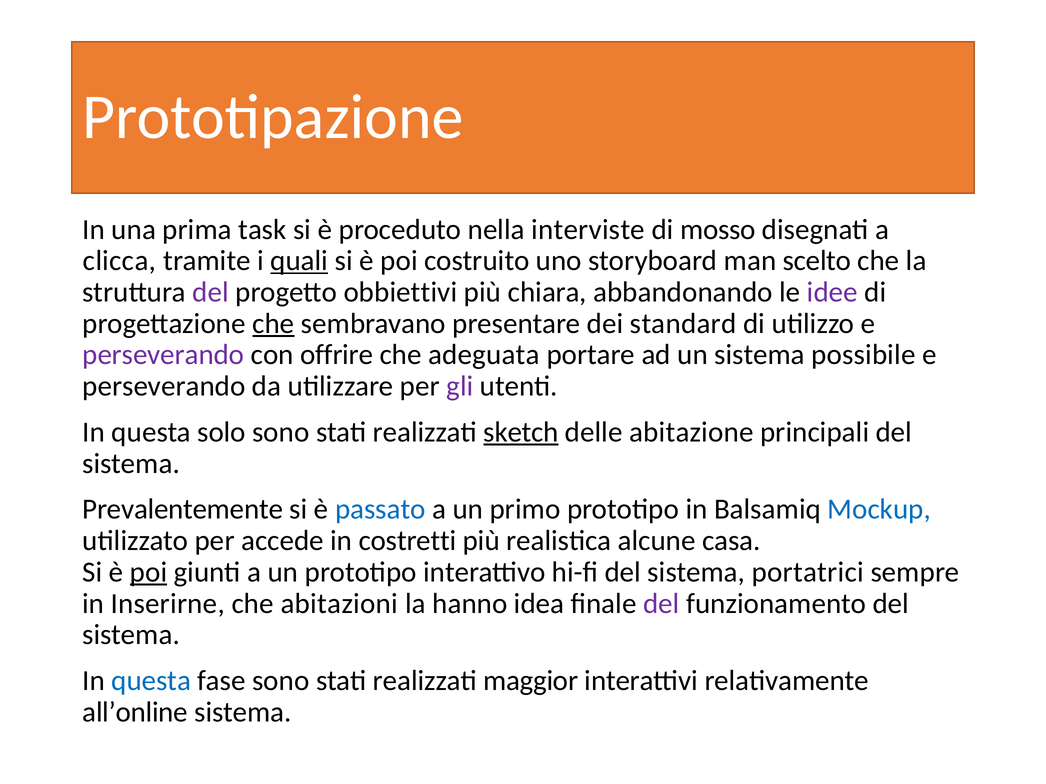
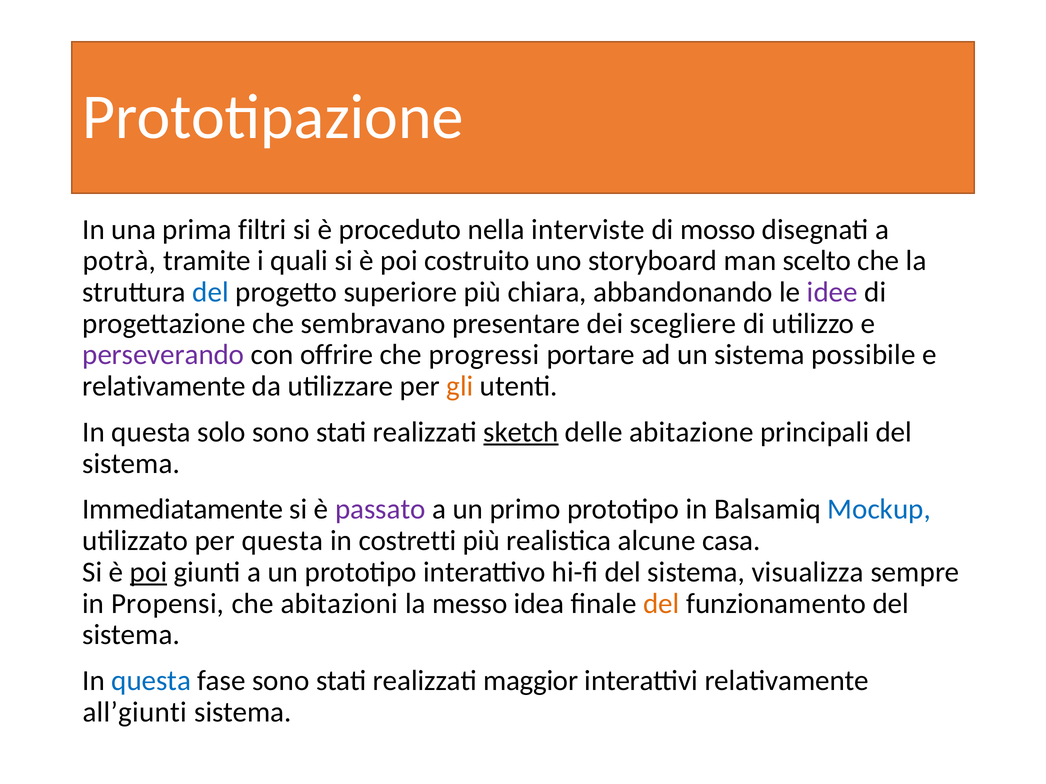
task: task -> filtri (262, 230)
clicca: clicca -> potrà (119, 261)
quali underline: present -> none (299, 261)
del colour: purple -> blue (210, 292)
obbiettivi: obbiettivi -> superiore (400, 292)
che underline: present -> none (273, 324)
standard: standard -> scegliere (683, 324)
adeguata: adeguata -> progressi (484, 355)
perseverando: perseverando -> relativamente (164, 386)
gli colour: purple -> orange (460, 386)
Prevalentemente: Prevalentemente -> Immediatamente (183, 510)
passato colour: blue -> purple (380, 510)
per accede: accede -> questa (282, 541)
portatrici: portatrici -> visualizza (808, 572)
Inserirne: Inserirne -> Propensi (168, 604)
hanno: hanno -> messo (470, 604)
del colour: purple -> orange (661, 604)
all’online: all’online -> all’giunti (135, 713)
